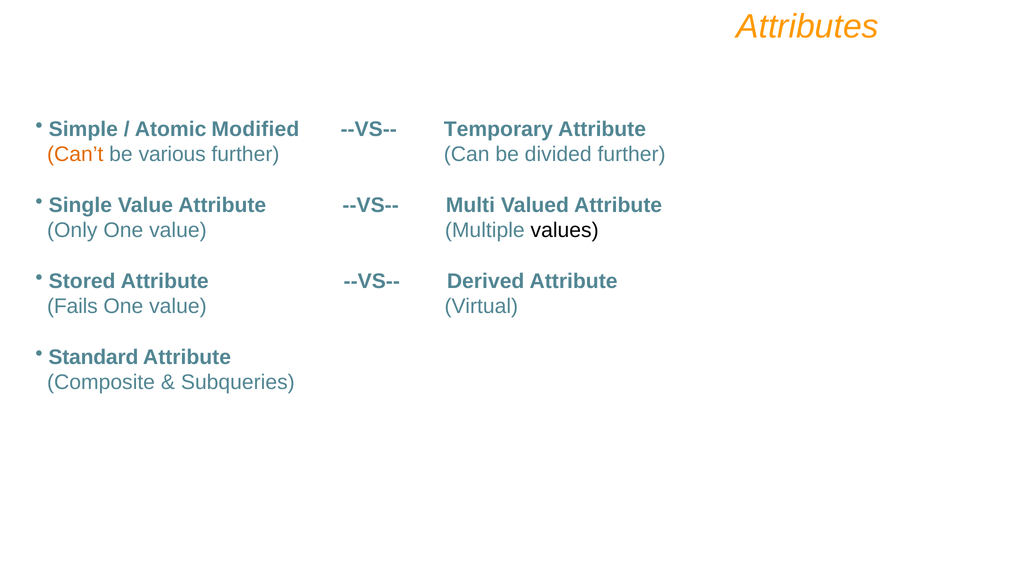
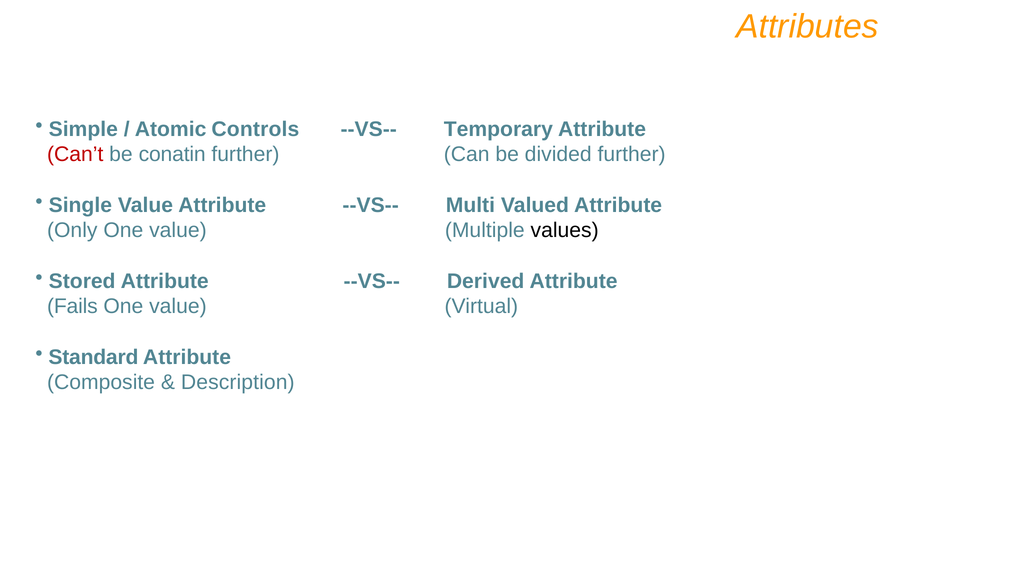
Modified: Modified -> Controls (255, 129)
Can’t colour: orange -> red (75, 154)
various: various -> conatin (172, 154)
Subqueries: Subqueries -> Description (238, 382)
